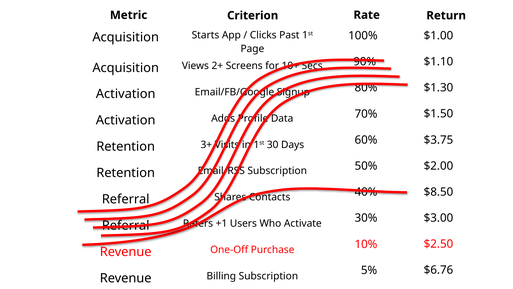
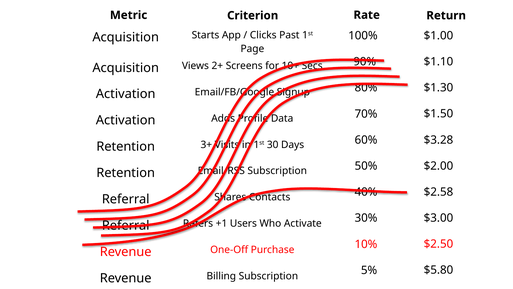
$3.75: $3.75 -> $3.28 (438, 140)
$8.50: $8.50 -> $2.58 (438, 192)
$6.76: $6.76 -> $5.80 (438, 270)
